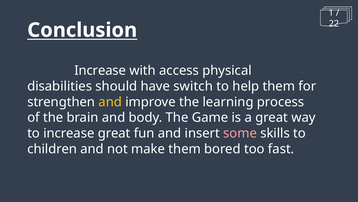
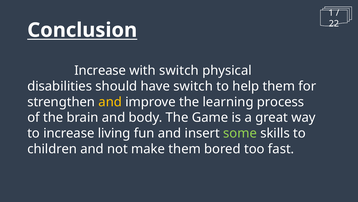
with access: access -> switch (179, 70)
increase great: great -> living (114, 133)
some colour: pink -> light green (240, 133)
